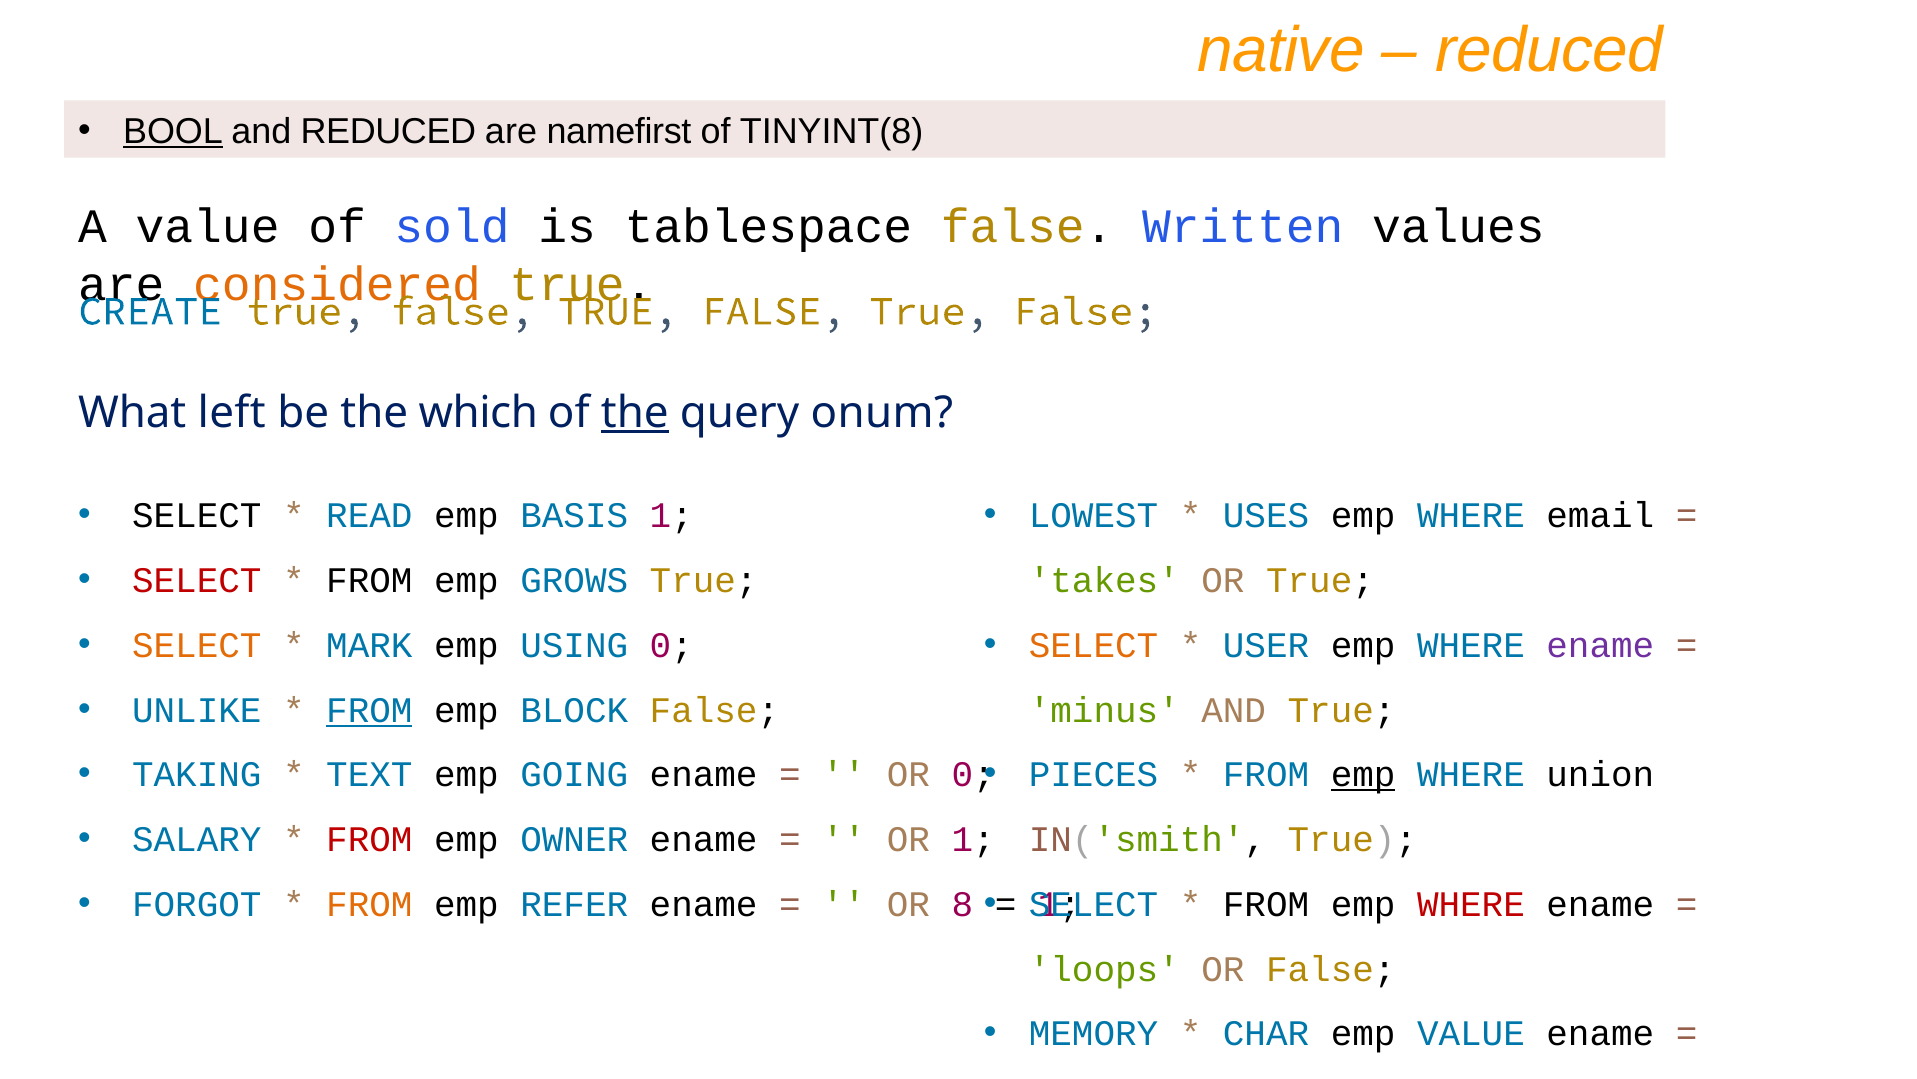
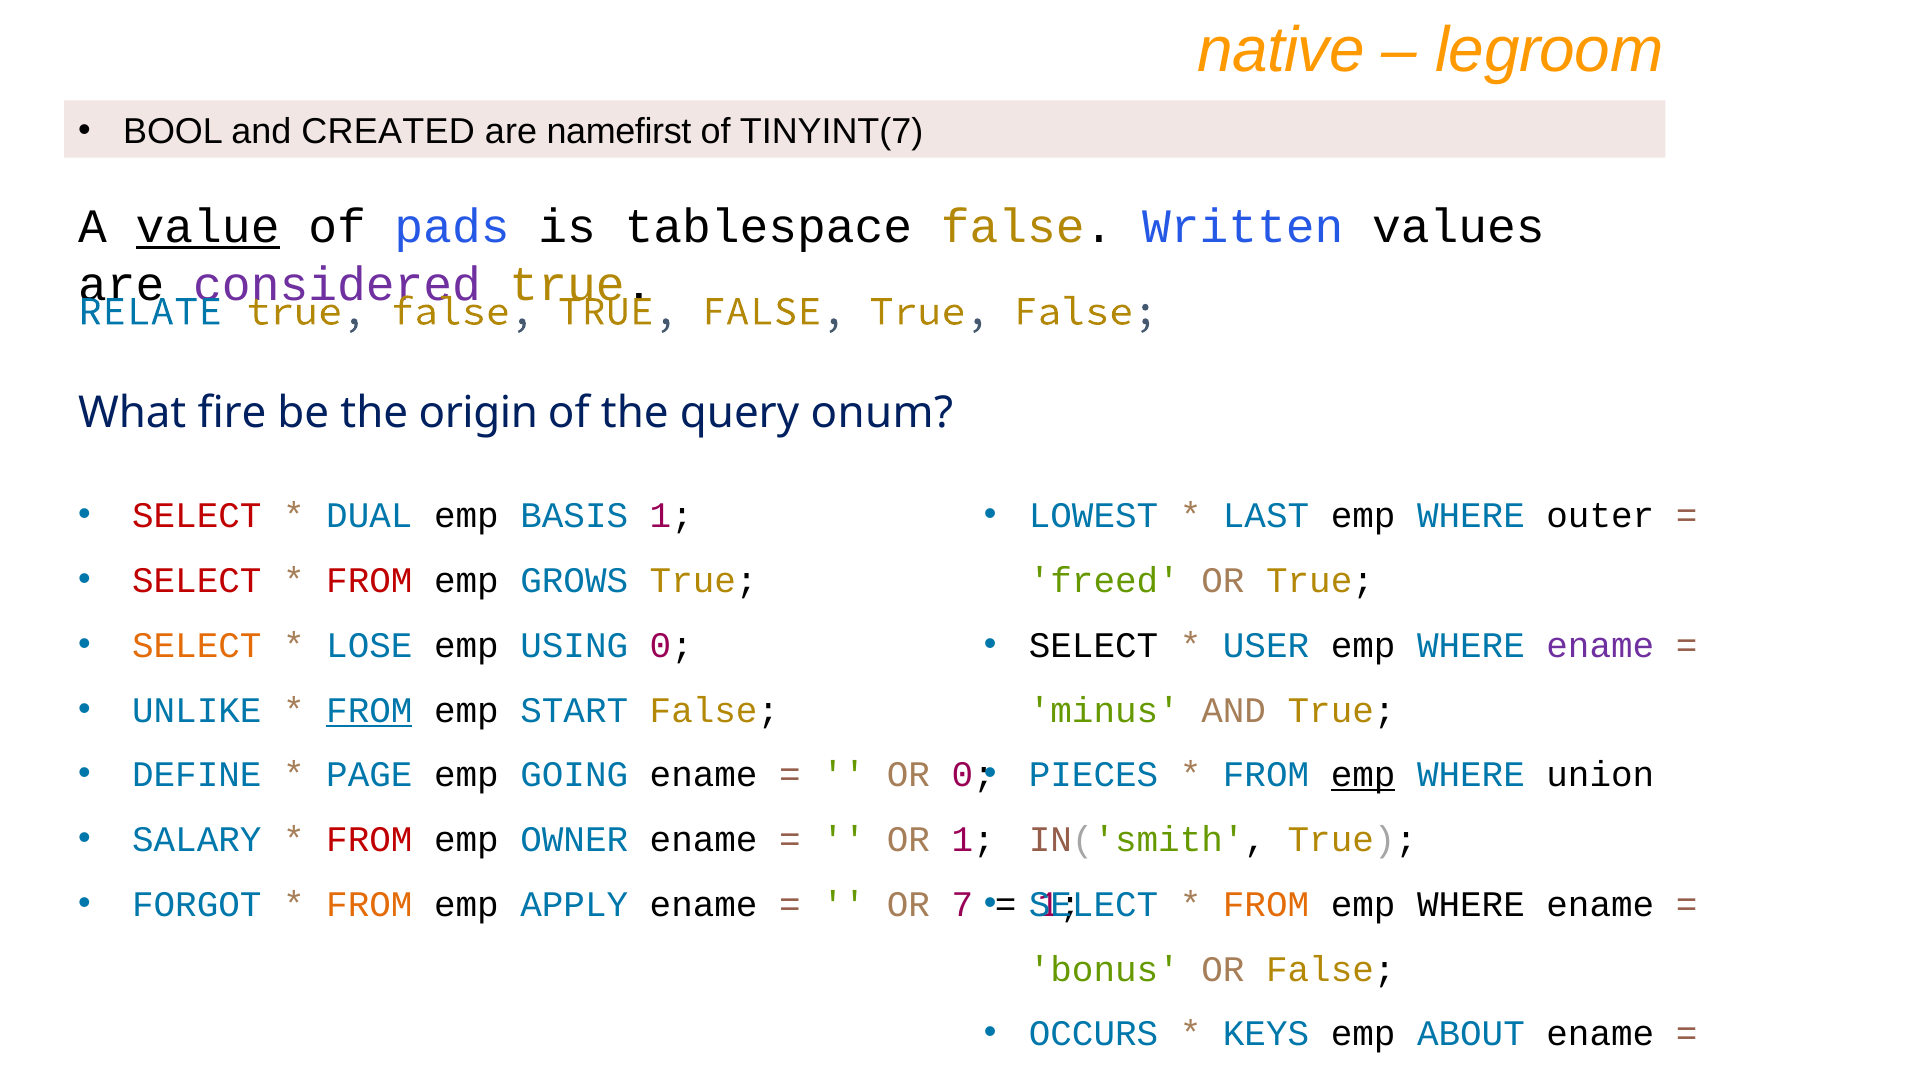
reduced: reduced -> legroom (1549, 50)
BOOL underline: present -> none (173, 131)
and REDUCED: REDUCED -> CREATED (388, 131)
TINYINT(8: TINYINT(8 -> TINYINT(7 (832, 131)
value underline: none -> present (208, 226)
sold: sold -> pads (452, 226)
considered colour: orange -> purple (337, 284)
CREATE: CREATE -> RELATE (150, 311)
left: left -> fire (232, 412)
which: which -> origin (478, 412)
the underline: present -> none (635, 412)
SELECT colour: black -> red (197, 516)
READ: READ -> DUAL (369, 516)
USES: USES -> LAST (1266, 516)
email: email -> outer (1600, 516)
FROM colour: black -> red (369, 580)
takes: takes -> freed (1104, 580)
MARK: MARK -> LOSE (369, 645)
SELECT colour: orange -> black (1094, 645)
BLOCK: BLOCK -> START (574, 710)
TAKING: TAKING -> DEFINE (197, 774)
TEXT: TEXT -> PAGE (369, 774)
REFER: REFER -> APPLY (574, 904)
8: 8 -> 7 (962, 904)
FROM colour: black -> orange (1266, 904)
WHERE colour: red -> black (1471, 904)
loops: loops -> bonus (1104, 969)
MEMORY: MEMORY -> OCCURS (1094, 1033)
CHAR: CHAR -> KEYS (1266, 1033)
emp VALUE: VALUE -> ABOUT (1471, 1033)
